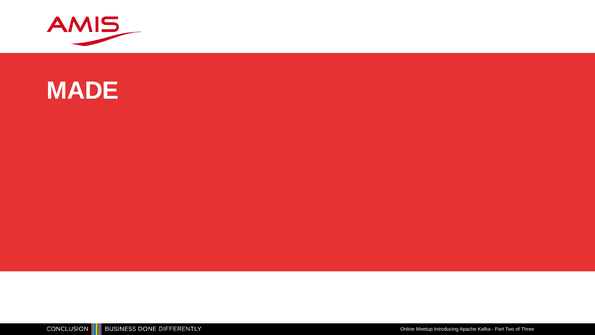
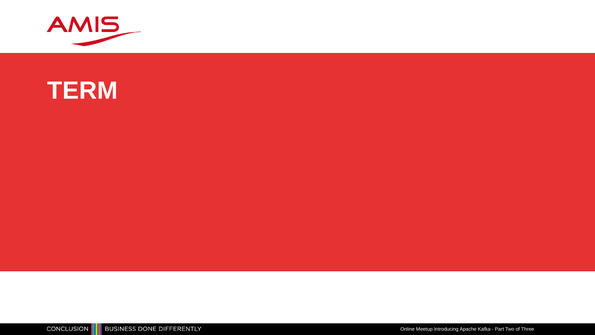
MADE: MADE -> TERM (82, 91)
